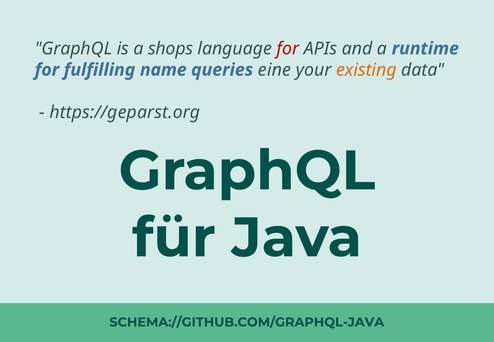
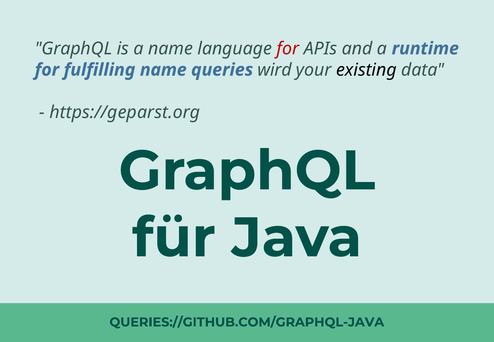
a shops: shops -> name (171, 49)
eine: eine -> wird (275, 70)
existing colour: orange -> black (366, 70)
SCHEMA://GITHUB.COM/GRAPHQL-JAVA: SCHEMA://GITHUB.COM/GRAPHQL-JAVA -> QUERIES://GITHUB.COM/GRAPHQL-JAVA (247, 322)
